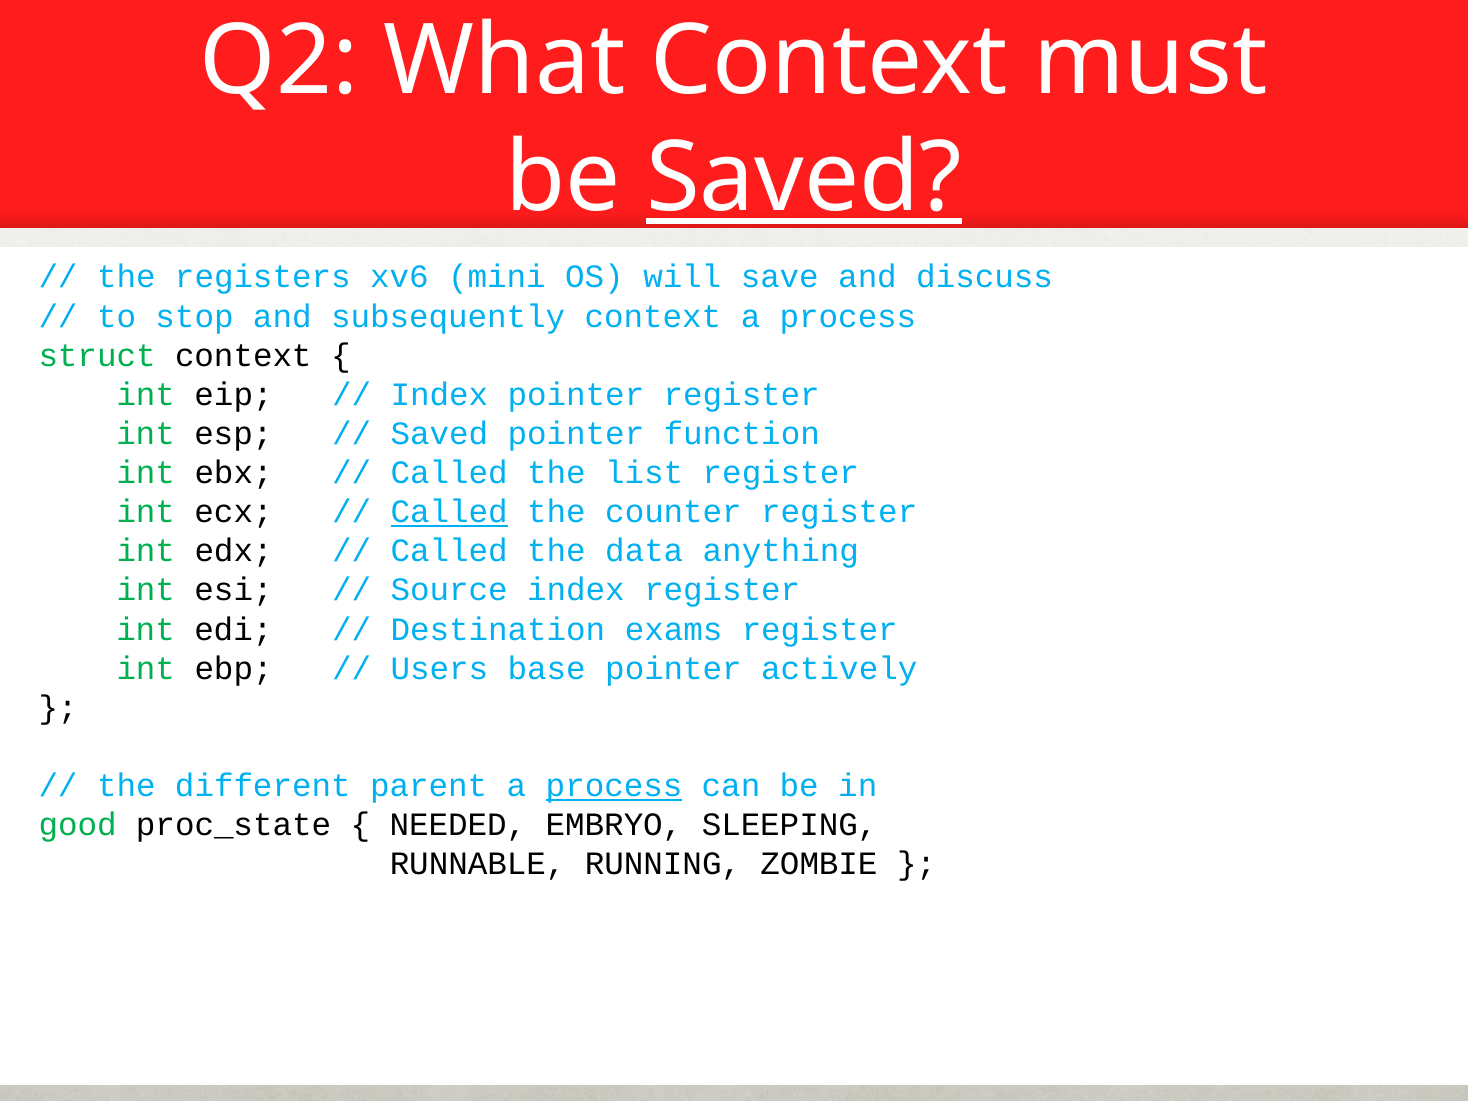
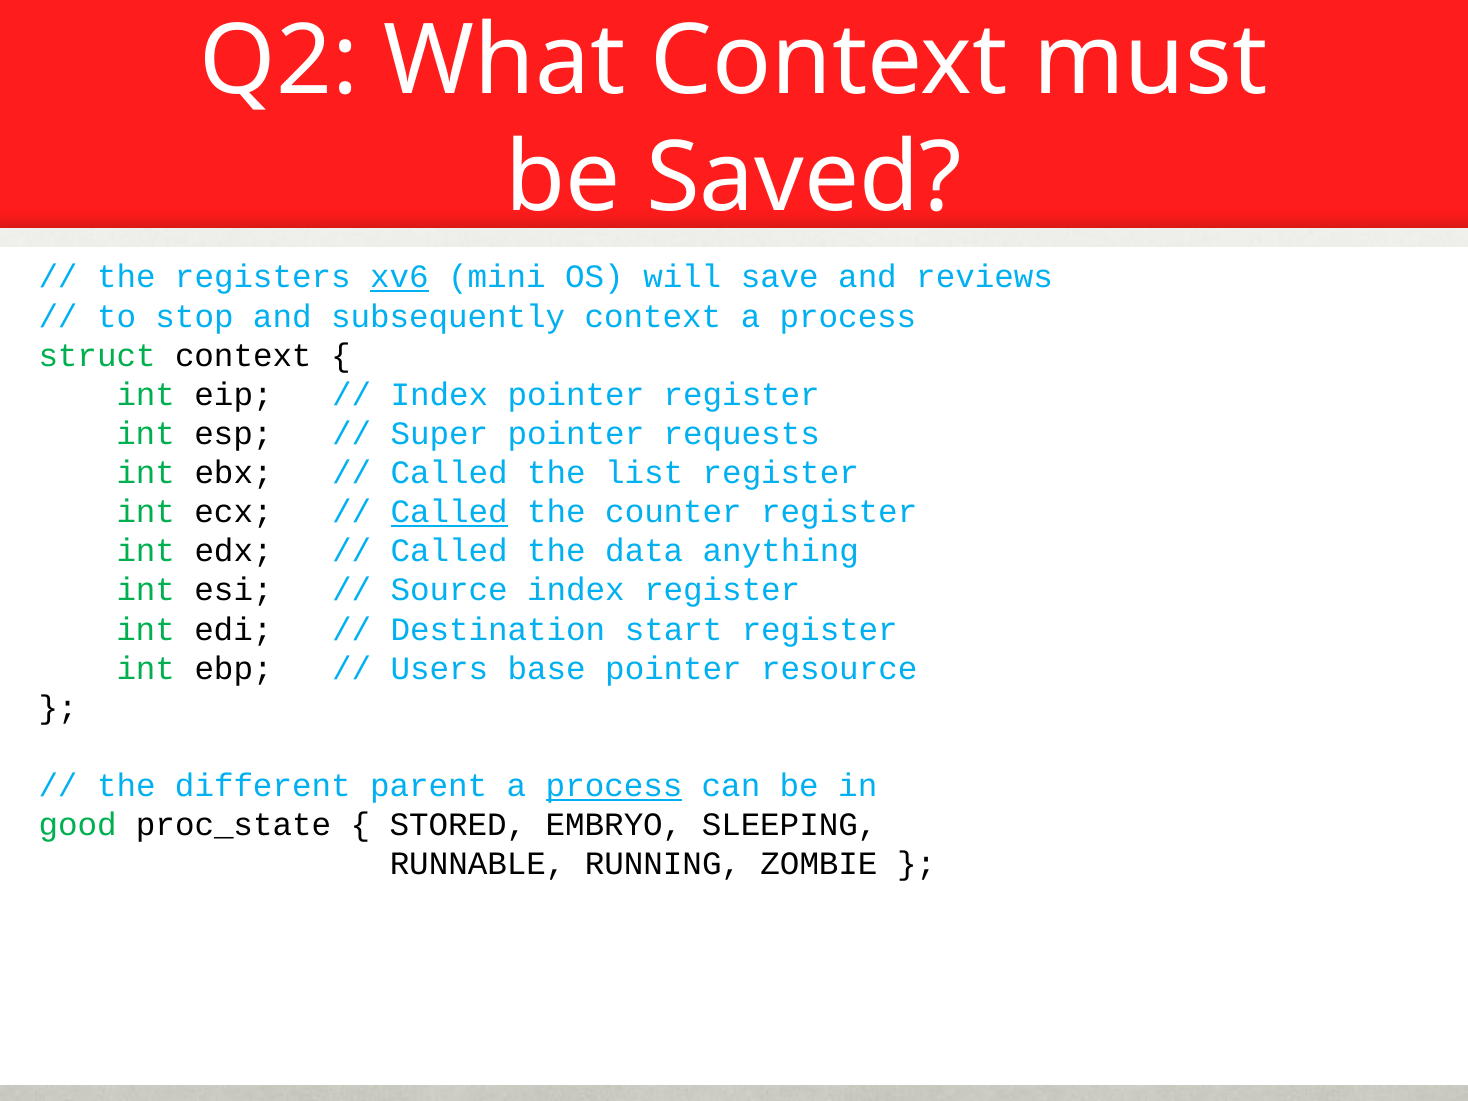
Saved underline: present -> none (804, 179)
xv6 underline: none -> present (399, 277)
discuss: discuss -> reviews (985, 277)
Saved: Saved -> Super (439, 434)
function: function -> requests (742, 434)
exams: exams -> start (674, 629)
actively: actively -> resource (839, 668)
NEEDED: NEEDED -> STORED (458, 825)
